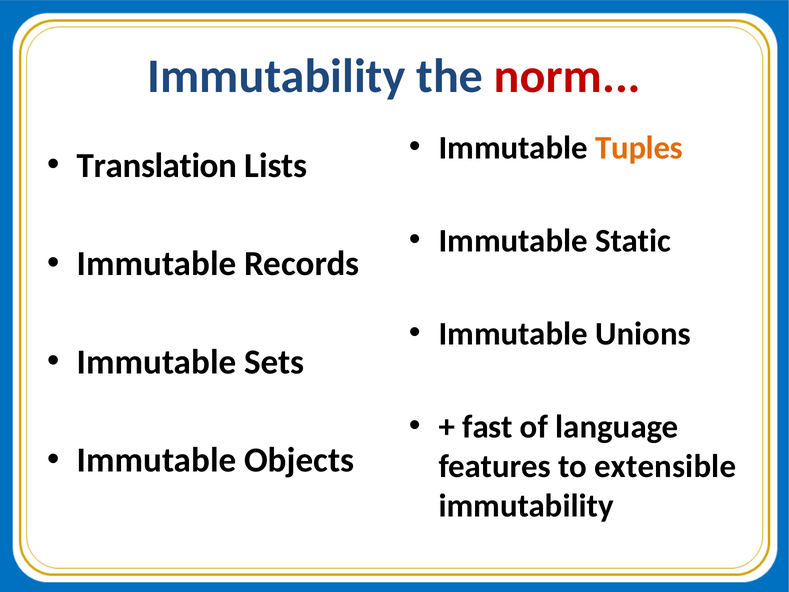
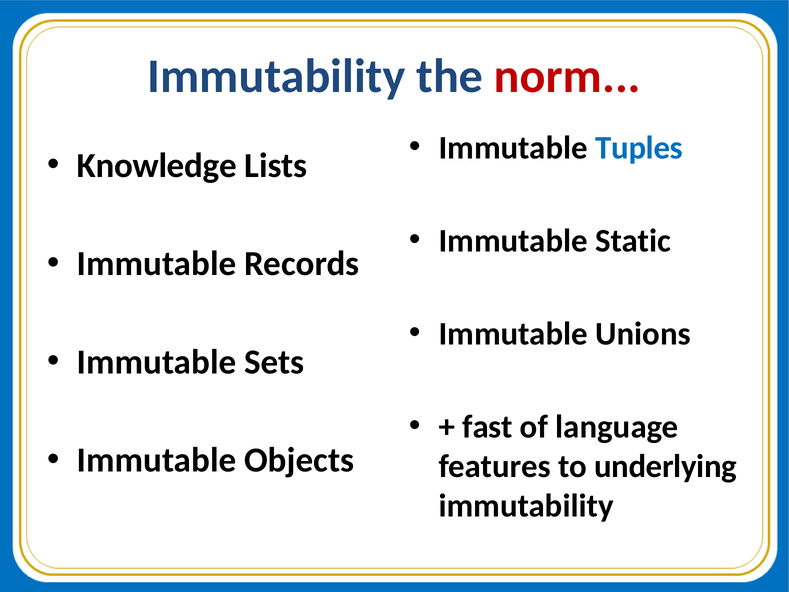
Tuples colour: orange -> blue (639, 148)
Translation: Translation -> Knowledge (157, 166)
extensible: extensible -> underlying (665, 466)
